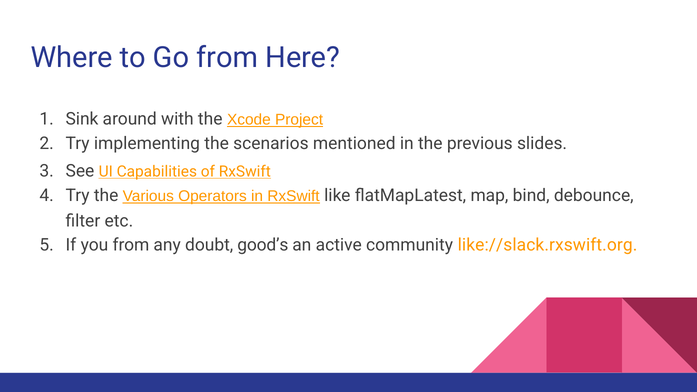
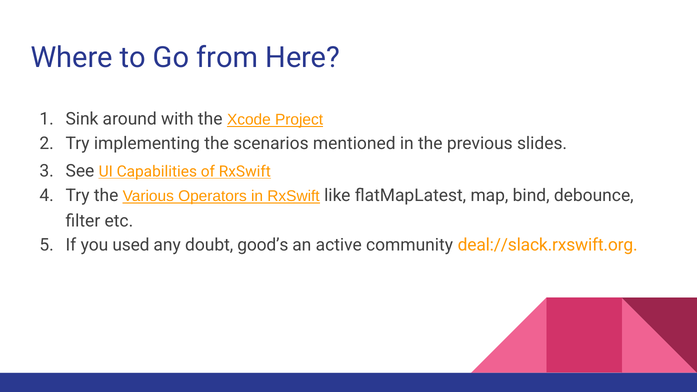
you from: from -> used (131, 245)
like://slack.rxswift.org: like://slack.rxswift.org -> deal://slack.rxswift.org (548, 245)
